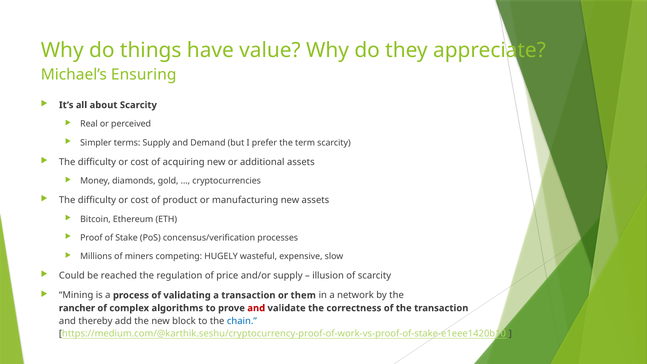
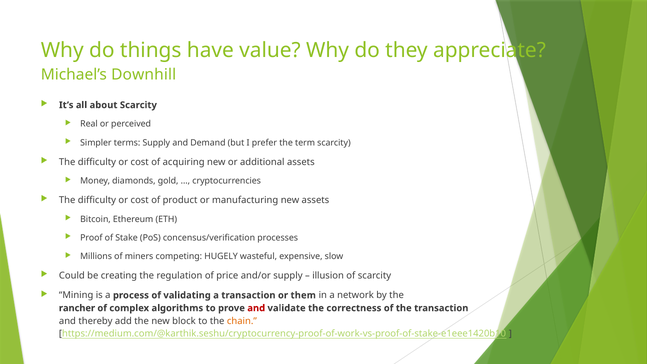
Ensuring: Ensuring -> Downhill (144, 75)
reached: reached -> creating (119, 276)
chain colour: blue -> orange (242, 321)
